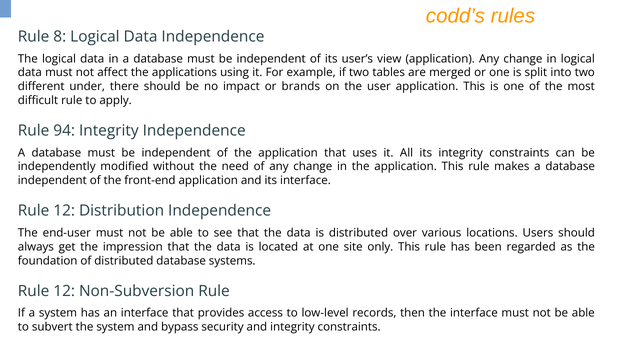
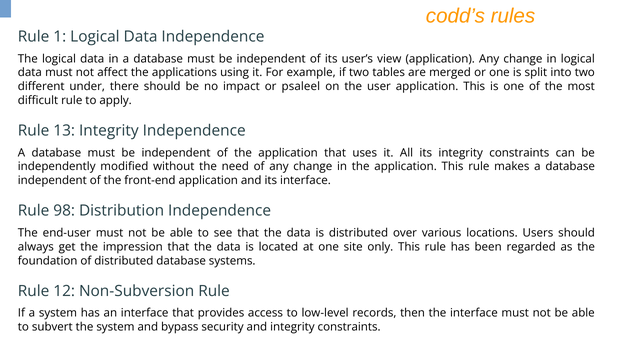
8: 8 -> 1 (60, 37)
brands: brands -> psaleel (301, 86)
94: 94 -> 13 (64, 131)
12: 12 -> 98 (64, 211)
